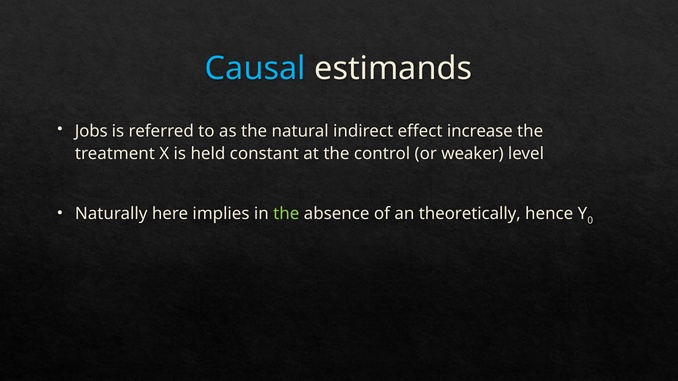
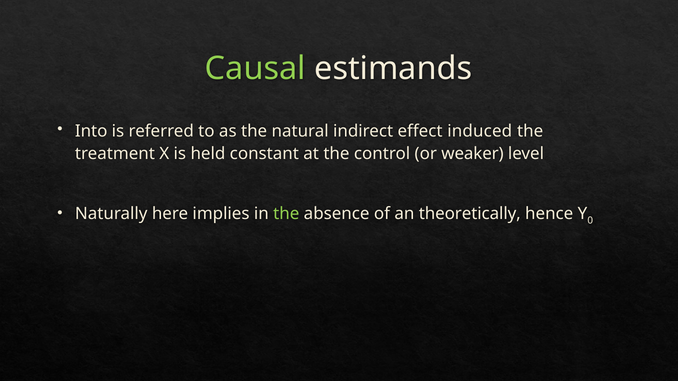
Causal colour: light blue -> light green (255, 69)
Jobs: Jobs -> Into (91, 131)
increase: increase -> induced (480, 131)
